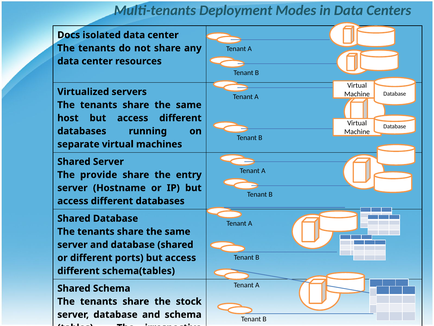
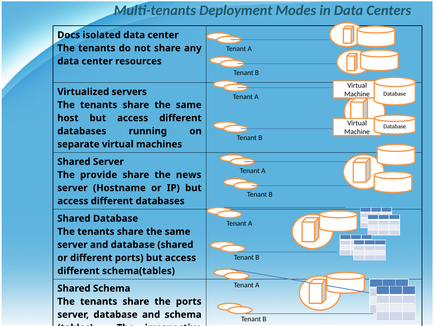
entry: entry -> news (189, 175)
the stock: stock -> ports (189, 301)
